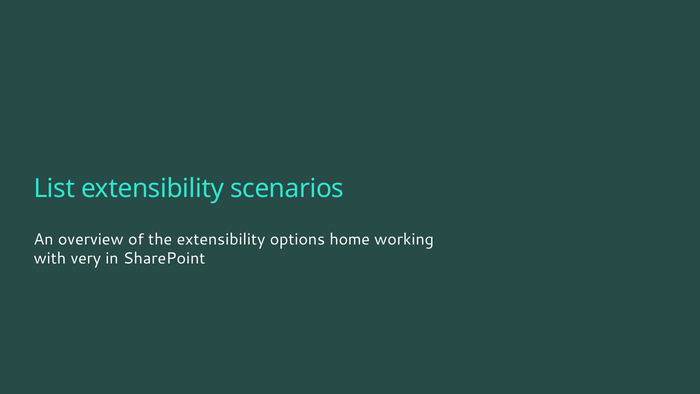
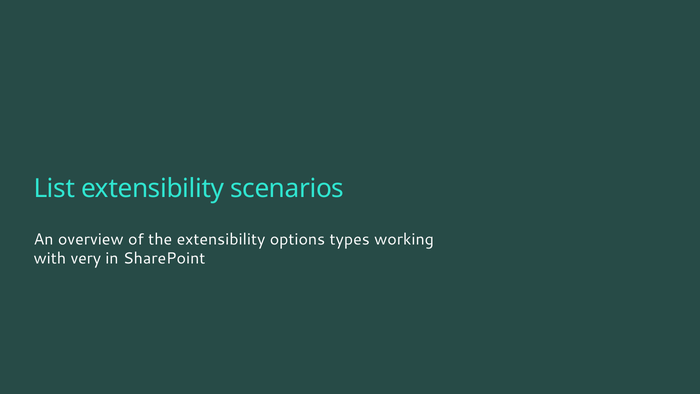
home: home -> types (350, 239)
